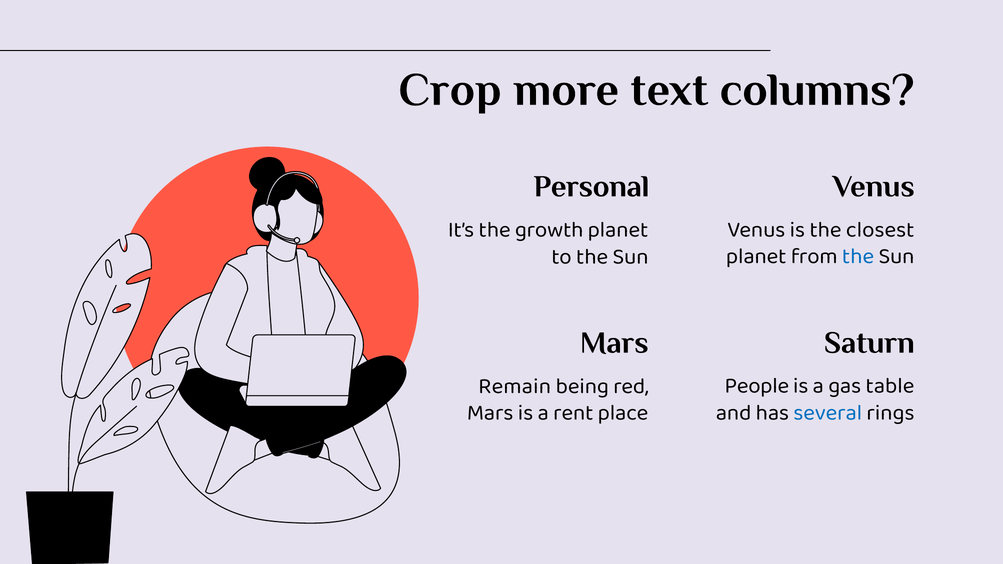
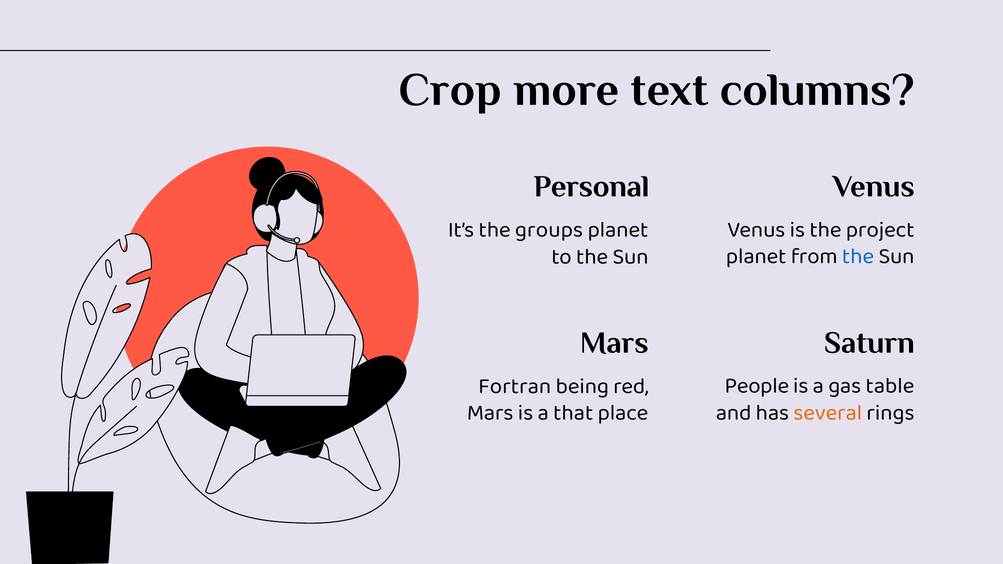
closest: closest -> project (880, 229)
growth: growth -> groups (549, 230)
Remain: Remain -> Fortran (515, 386)
several colour: blue -> orange (828, 412)
rent: rent -> that (573, 413)
